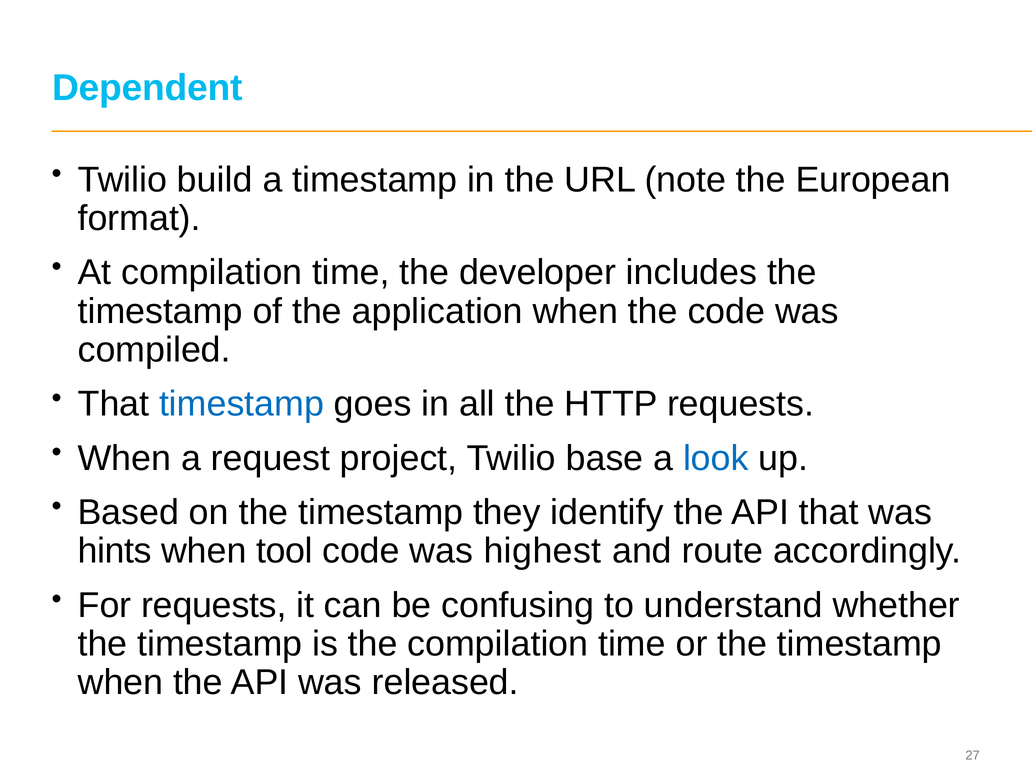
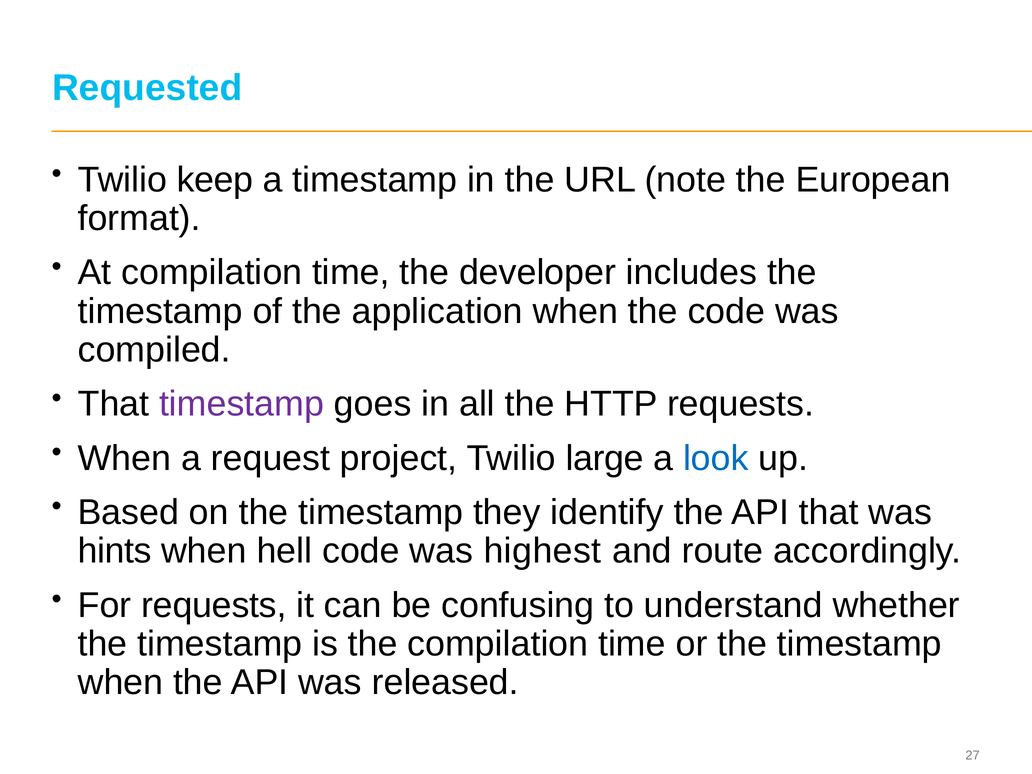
Dependent: Dependent -> Requested (147, 88)
build: build -> keep (215, 180)
timestamp colour: blue -> purple (242, 404)
base: base -> large (605, 458)
tool: tool -> hell (284, 551)
